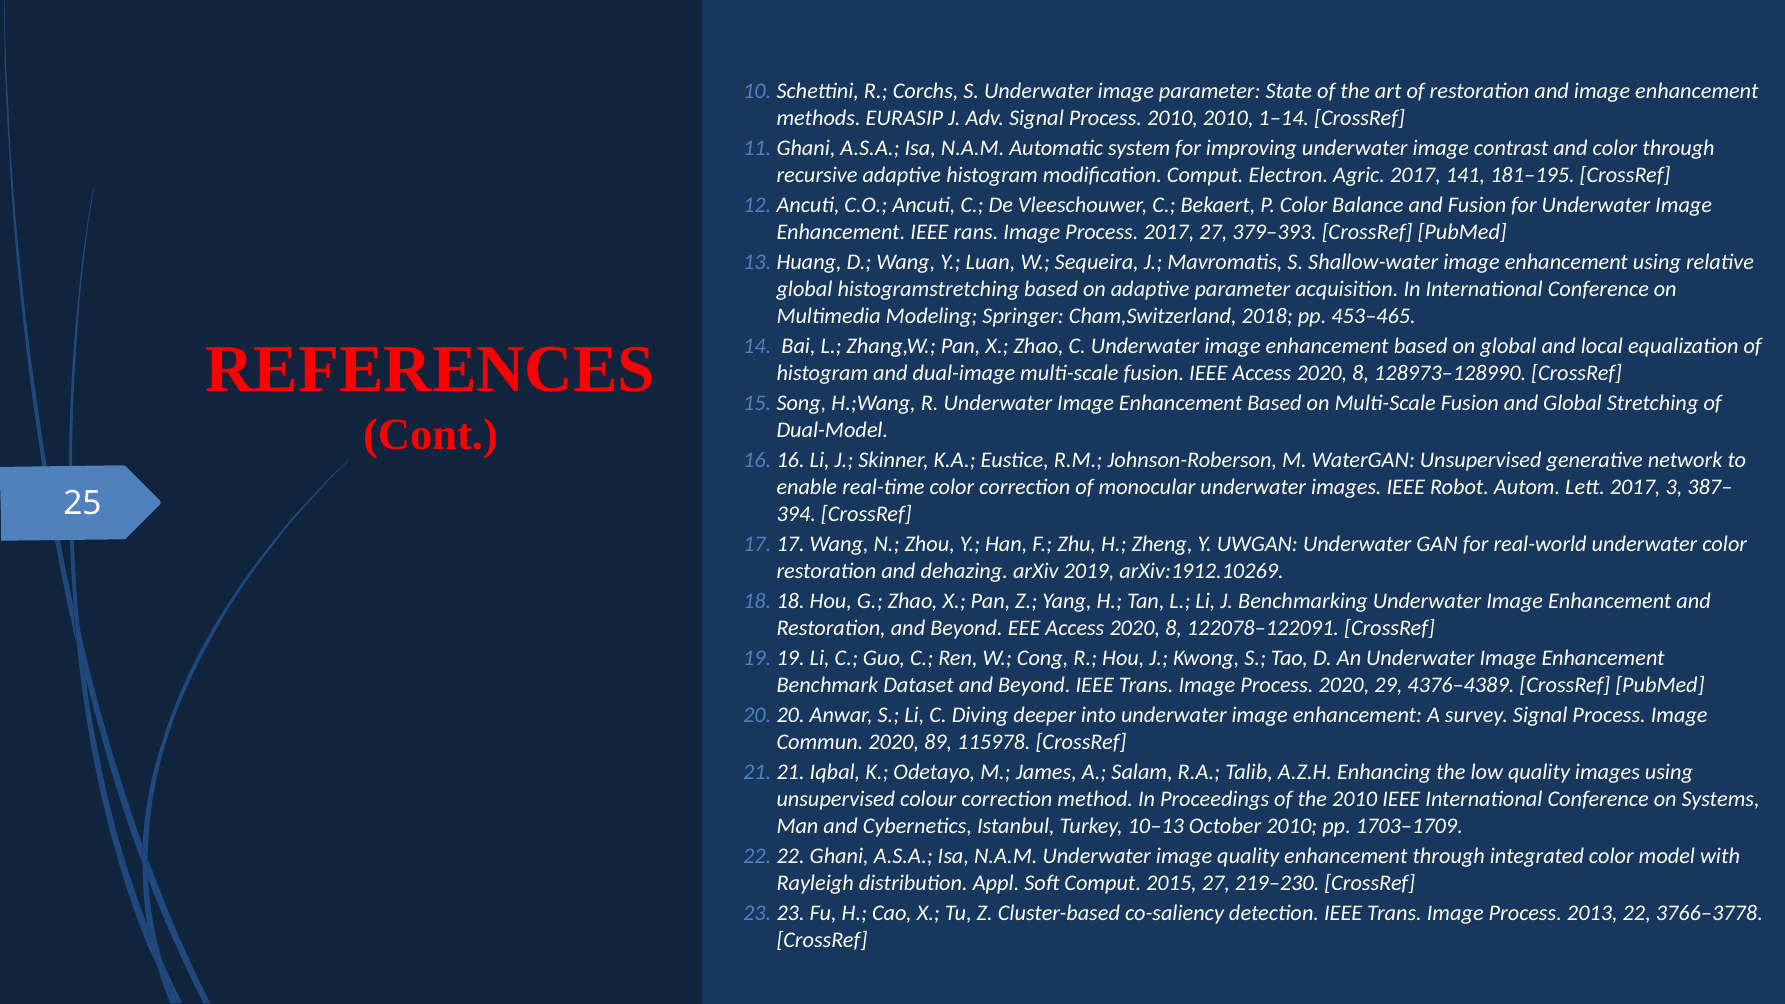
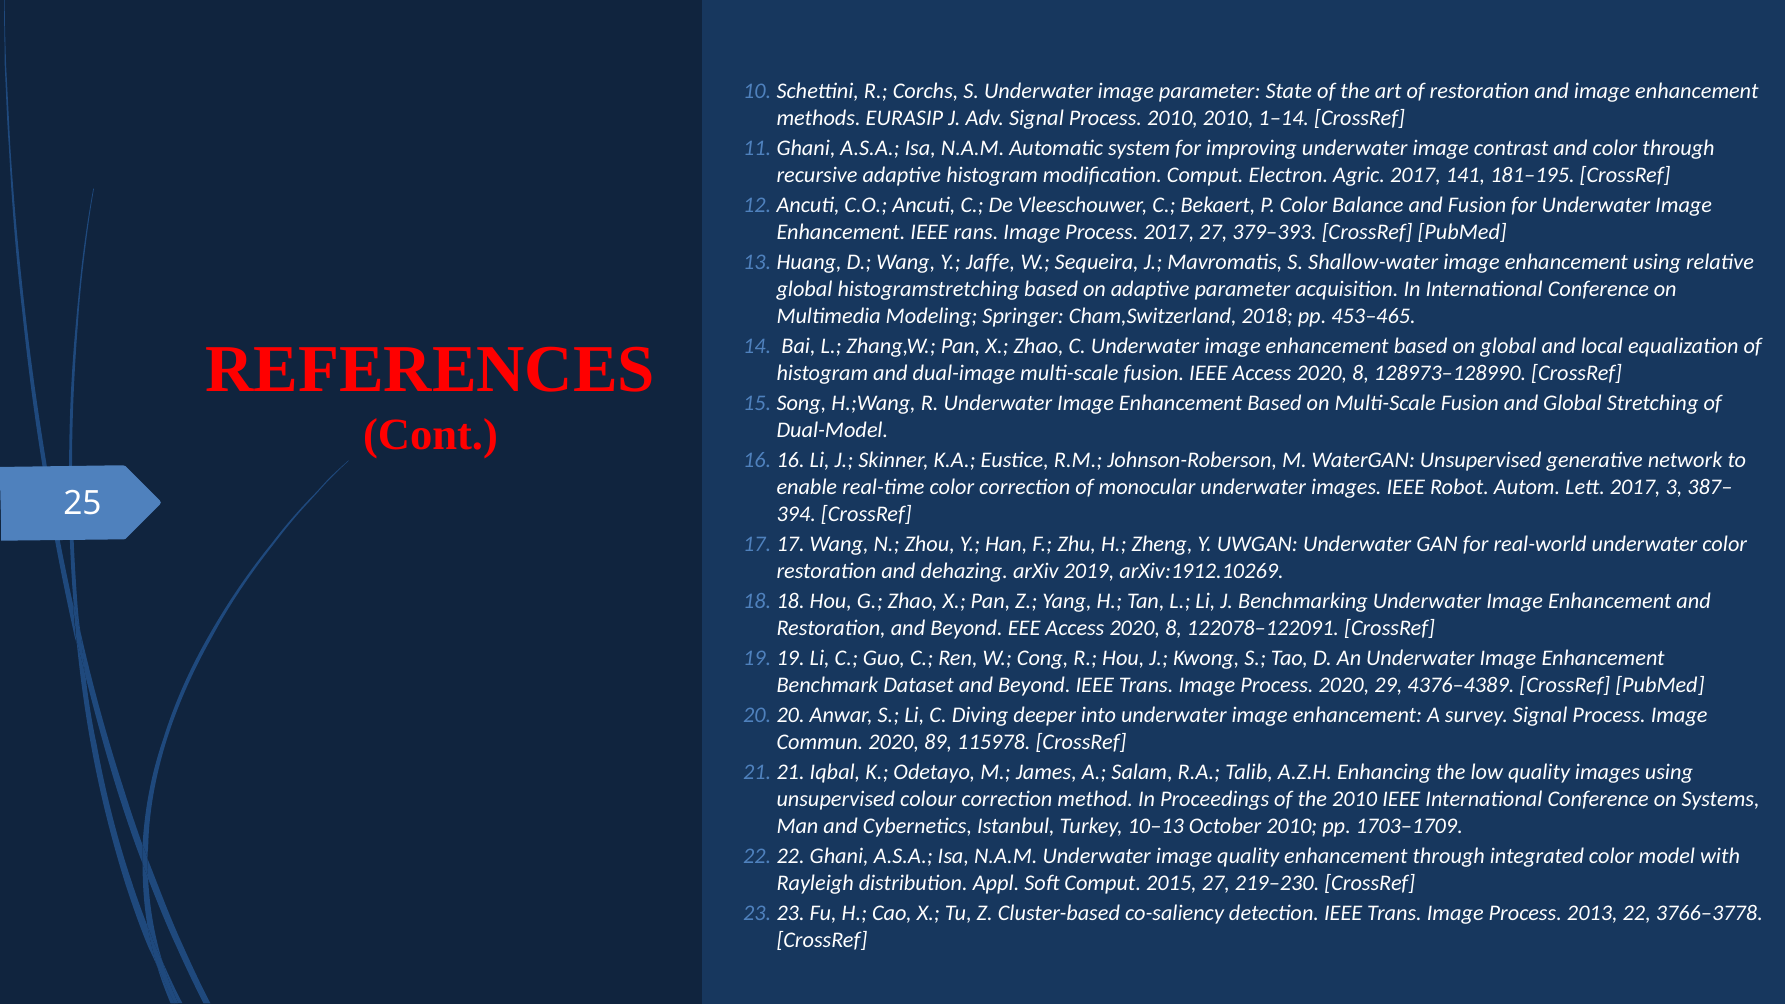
Luan: Luan -> Jaffe (990, 262)
